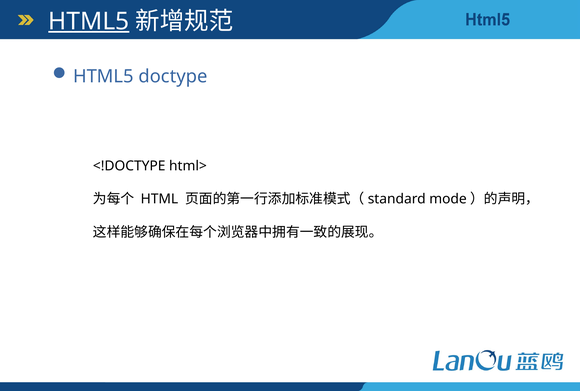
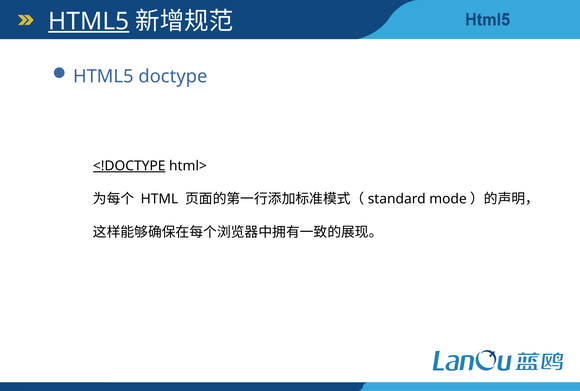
<!DOCTYPE underline: none -> present (129, 166)
